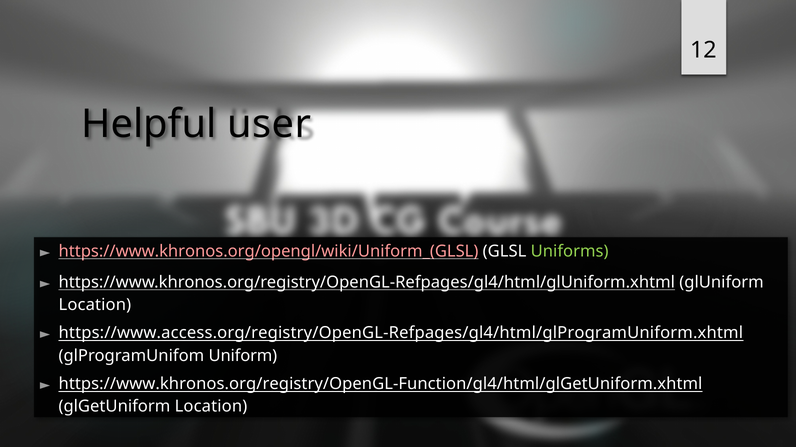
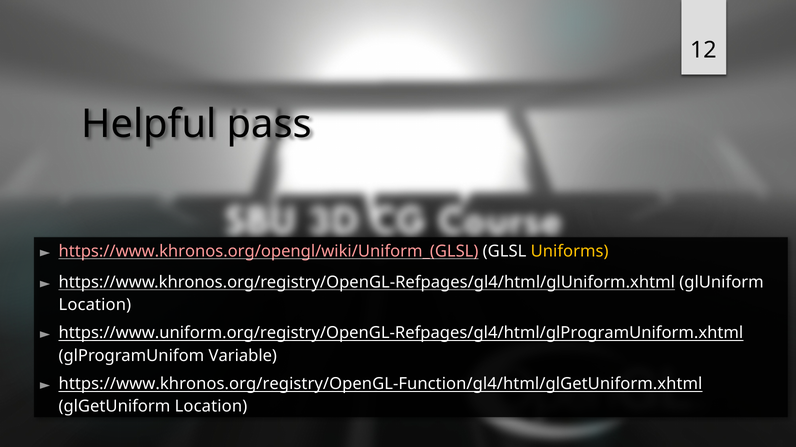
user: user -> pass (269, 124)
Uniforms colour: light green -> yellow (570, 252)
https://www.access.org/registry/OpenGL-Refpages/gl4/html/glProgramUniform.xhtml: https://www.access.org/registry/OpenGL-Refpages/gl4/html/glProgramUniform.xhtml -> https://www.uniform.org/registry/OpenGL-Refpages/gl4/html/glProgramUniform.xhtml (401, 334)
Uniform: Uniform -> Variable (243, 356)
